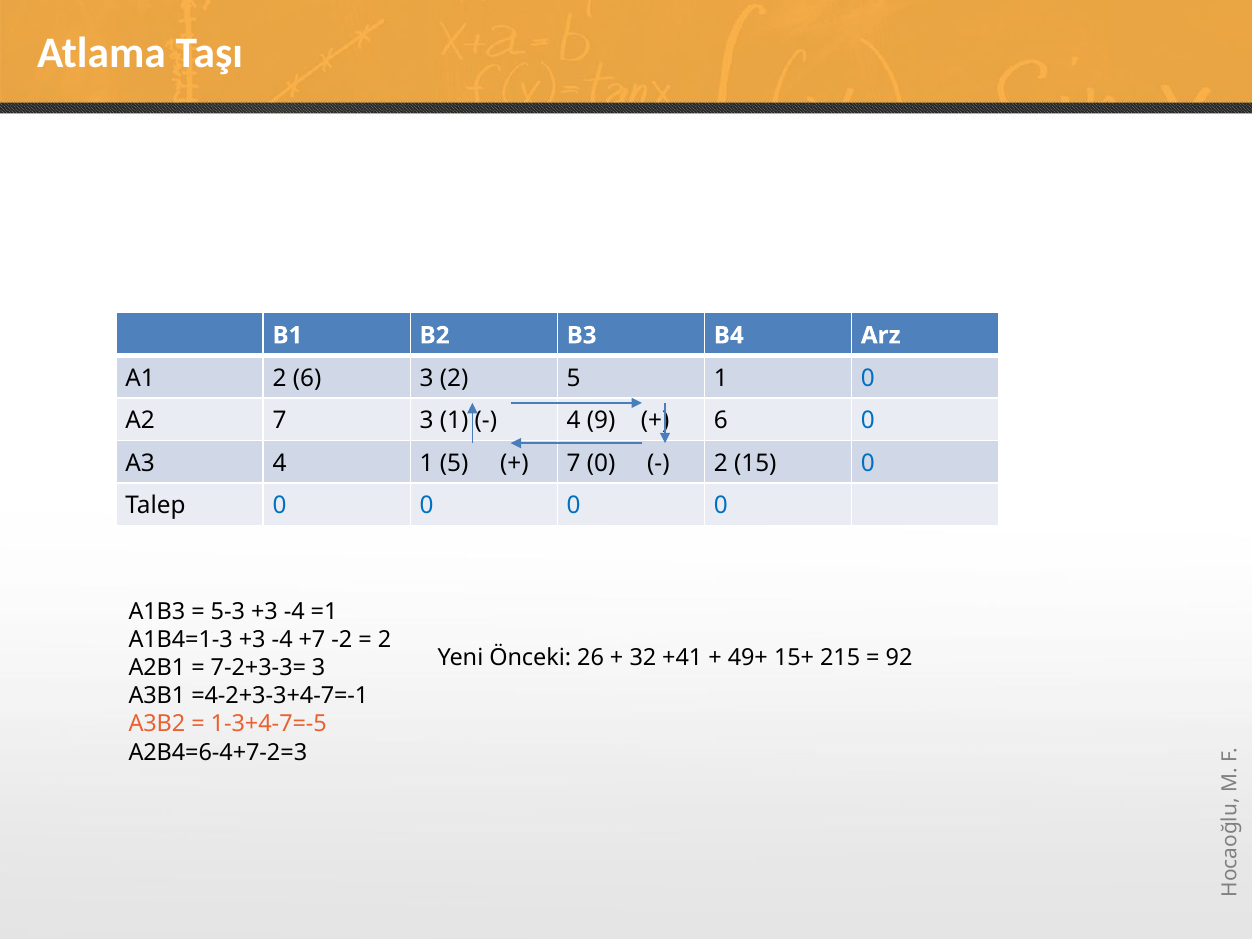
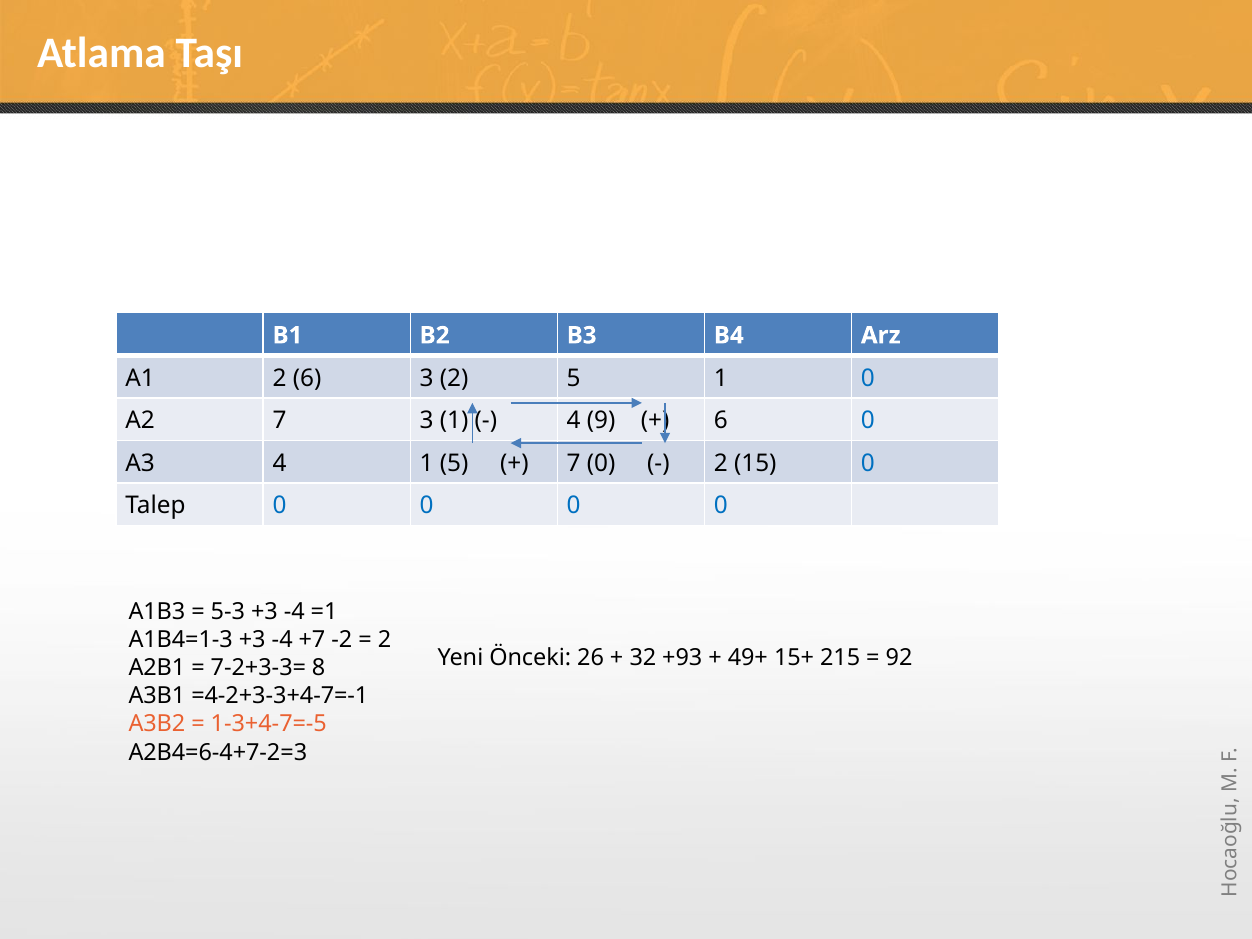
+41: +41 -> +93 (682, 658)
7-2+3-3= 3: 3 -> 8 (319, 668)
